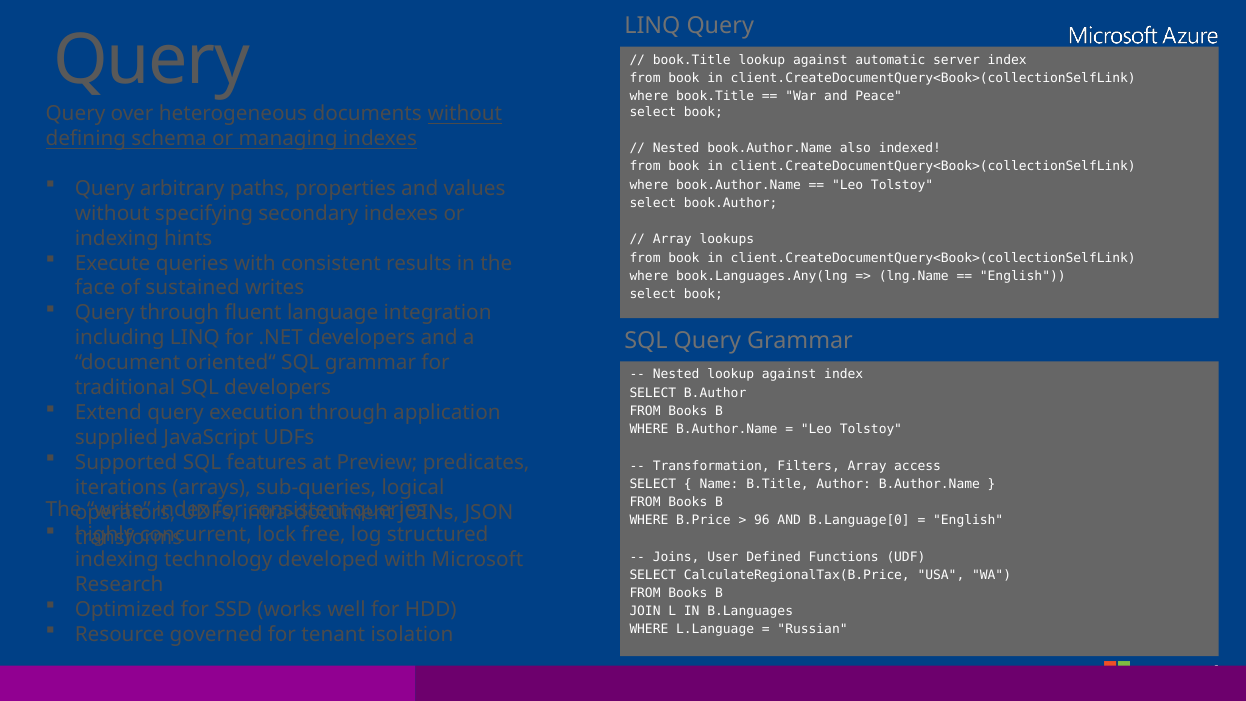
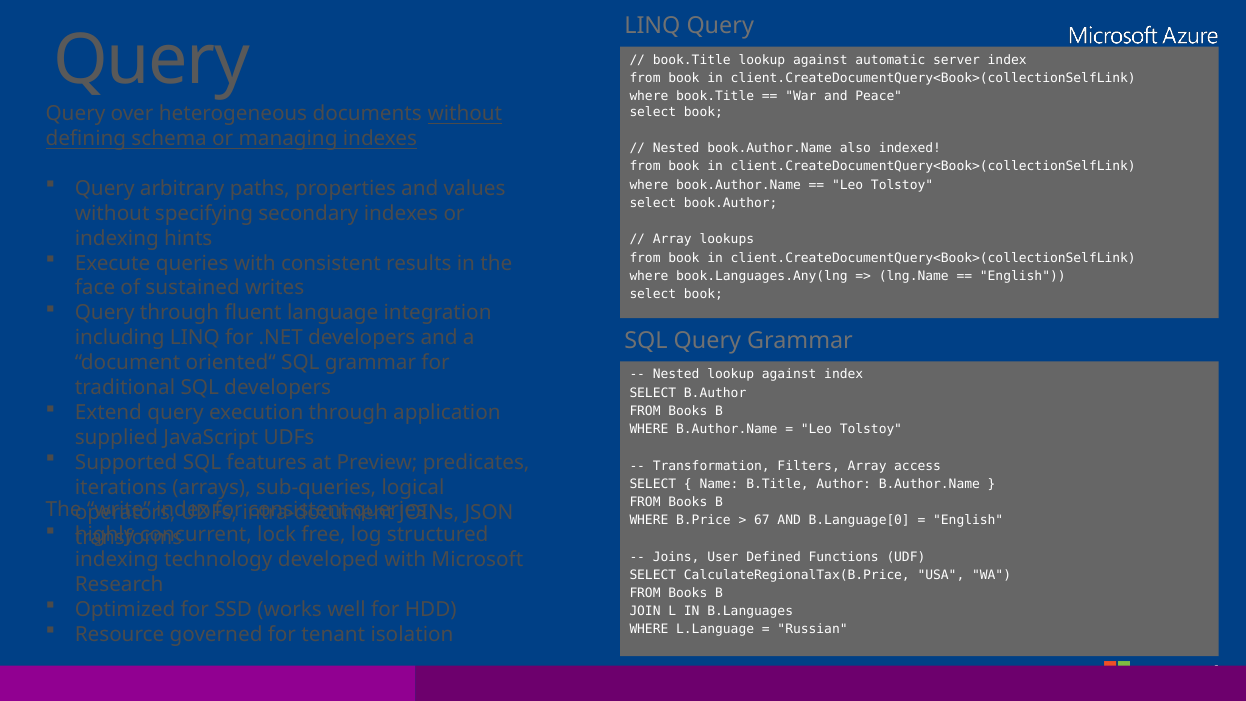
96: 96 -> 67 (762, 520)
